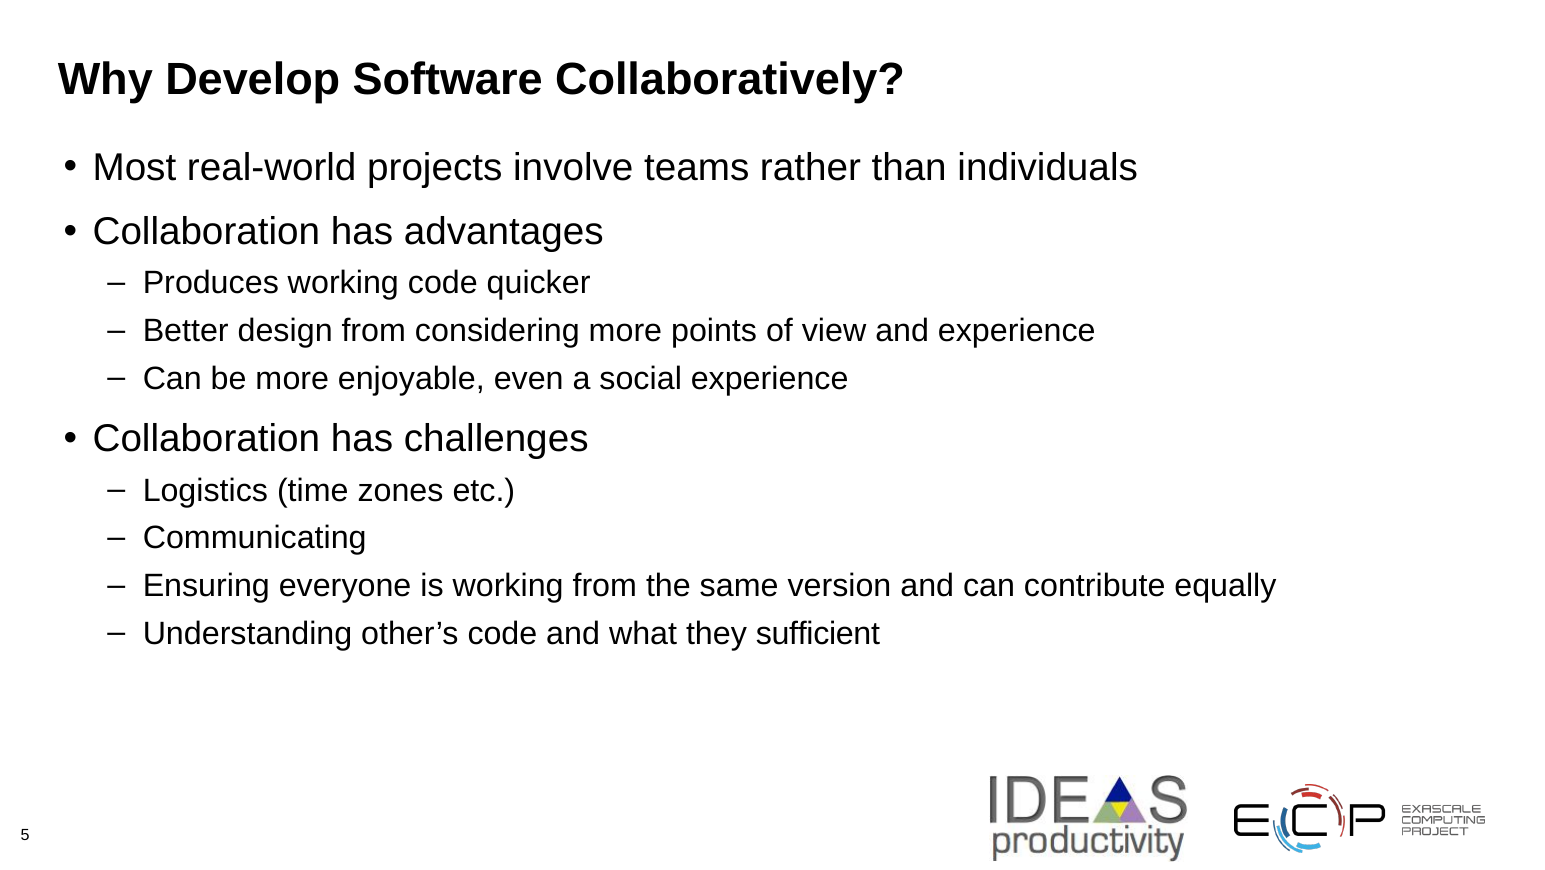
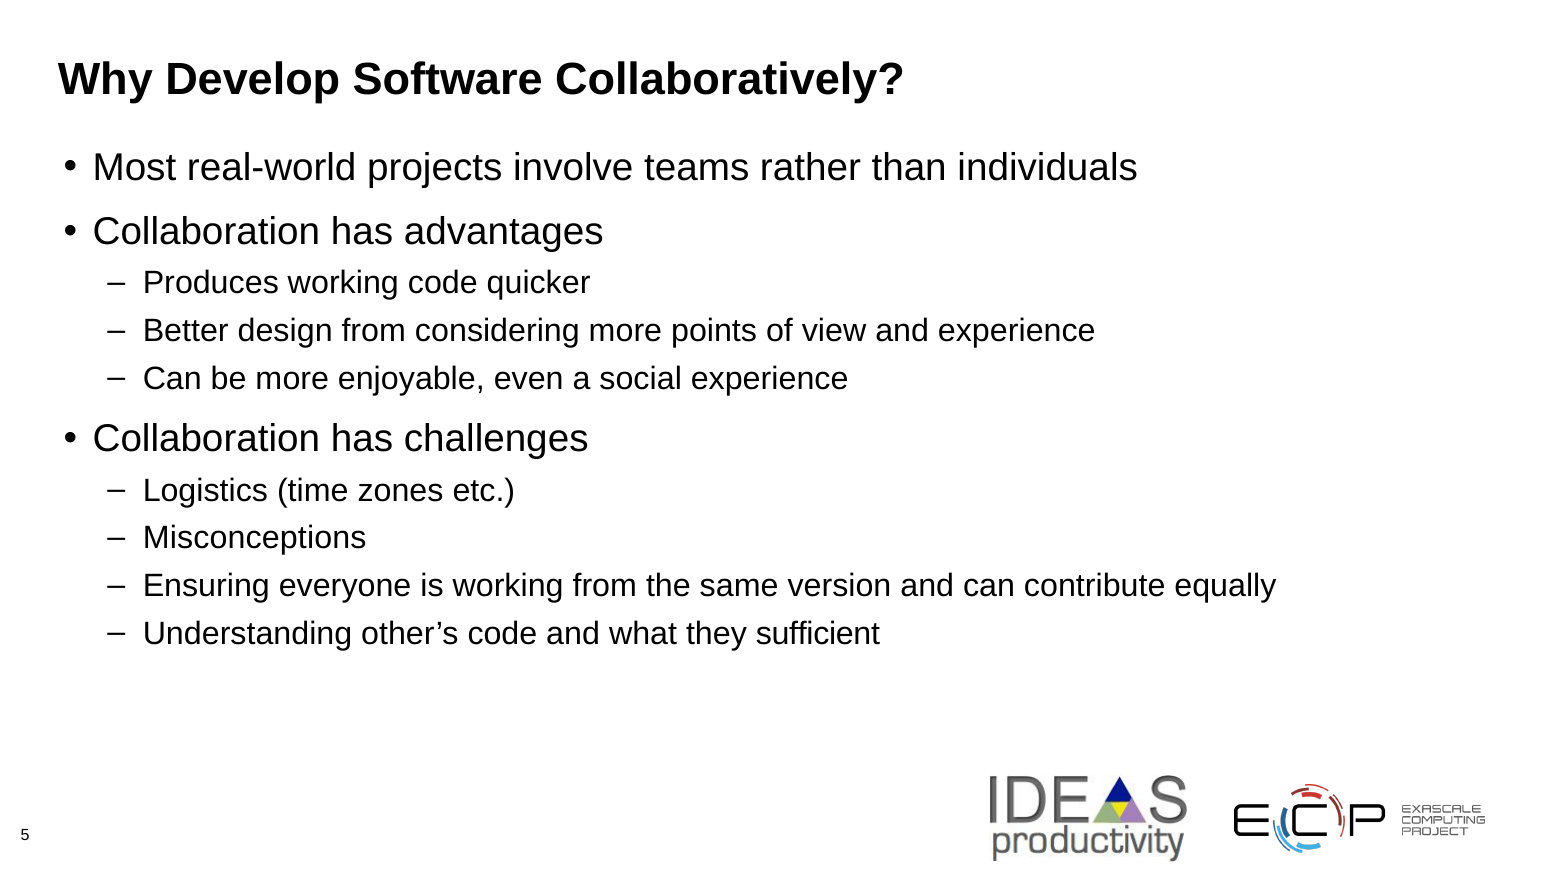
Communicating: Communicating -> Misconceptions (255, 538)
